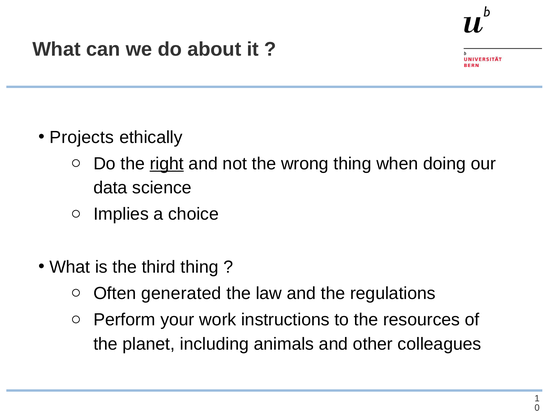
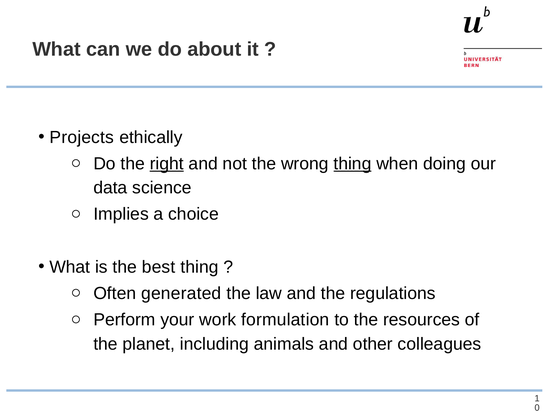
thing underline: none -> present (352, 164)
third: third -> best (159, 267)
instructions: instructions -> formulation (285, 320)
